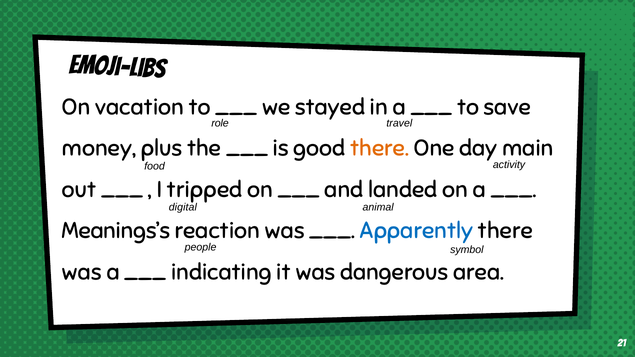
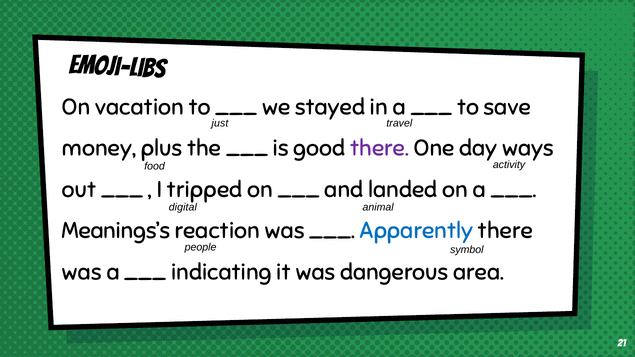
role: role -> just (220, 123)
there colour: orange -> purple (380, 148)
main: main -> ways (528, 148)
